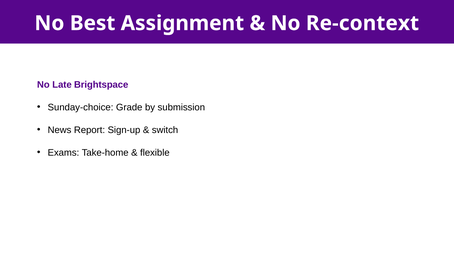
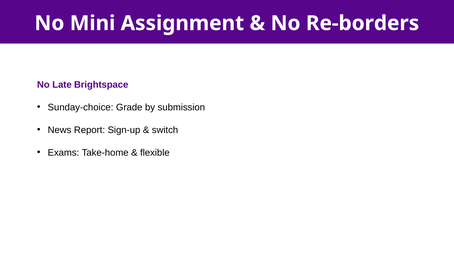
Best: Best -> Mini (93, 23)
Re-context: Re-context -> Re-borders (363, 23)
